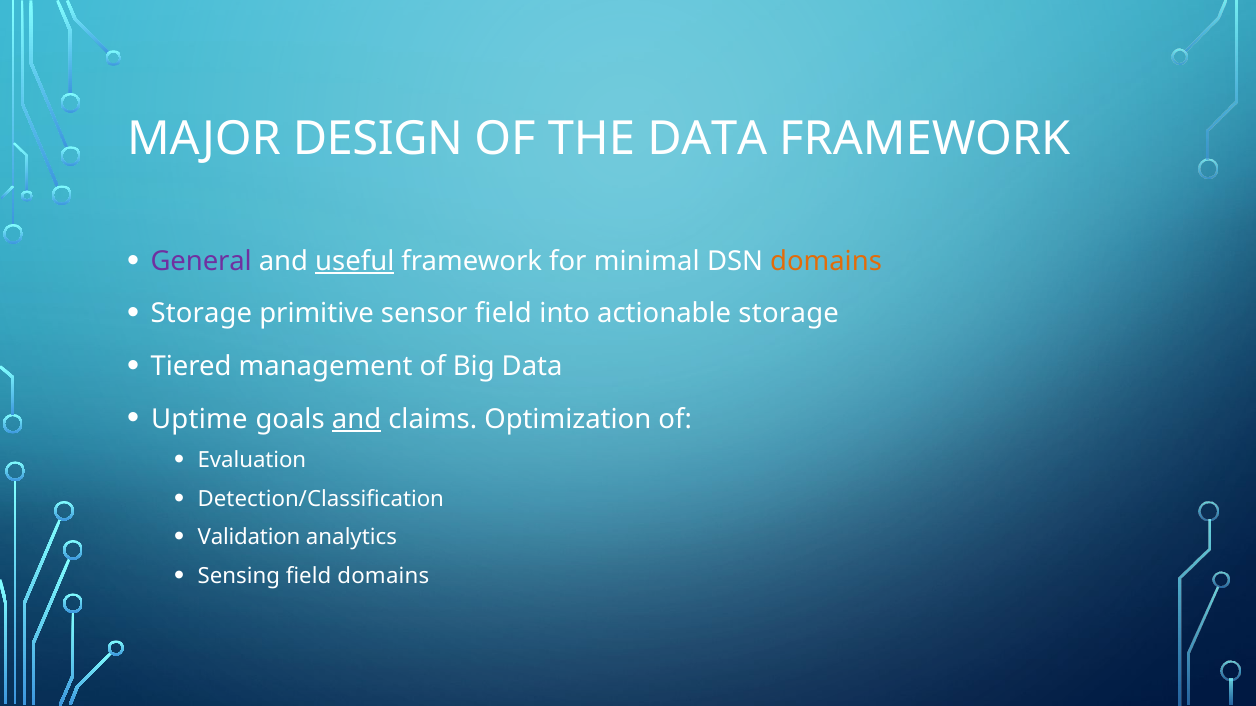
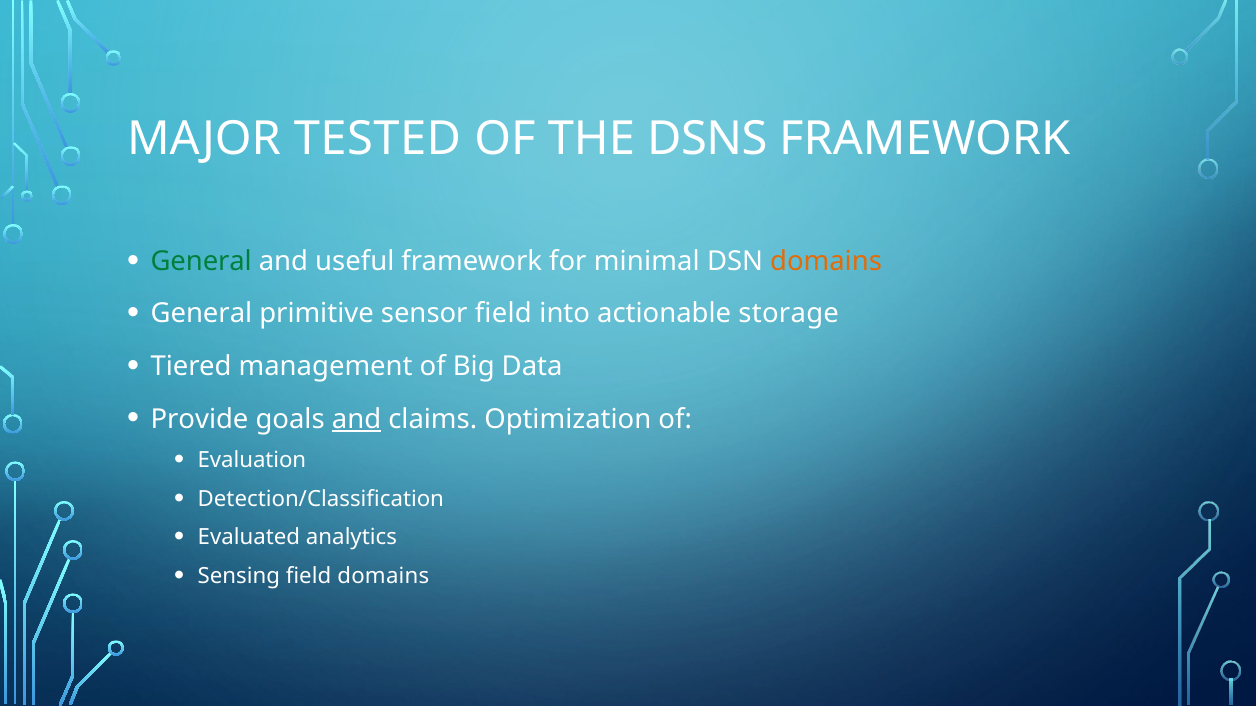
DESIGN: DESIGN -> TESTED (377, 140)
THE DATA: DATA -> DSNS (707, 140)
General colour: purple -> green (201, 261)
useful underline: present -> none (355, 261)
Storage: Storage -> General (201, 314)
Uptime: Uptime -> Provide (200, 419)
Validation: Validation -> Evaluated (249, 538)
